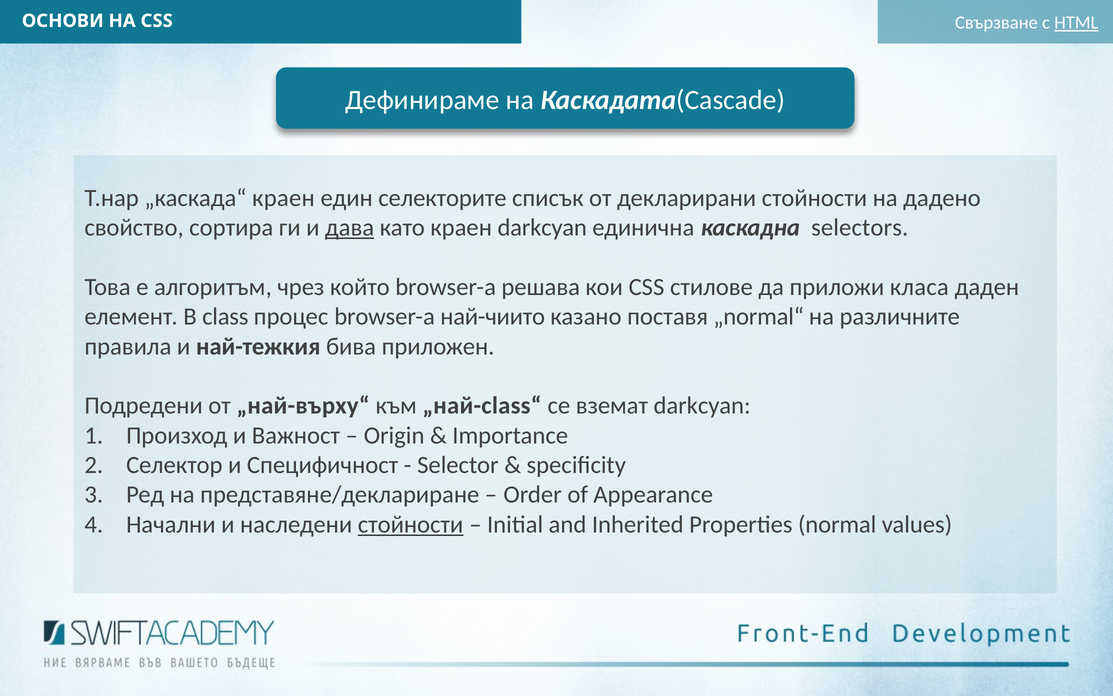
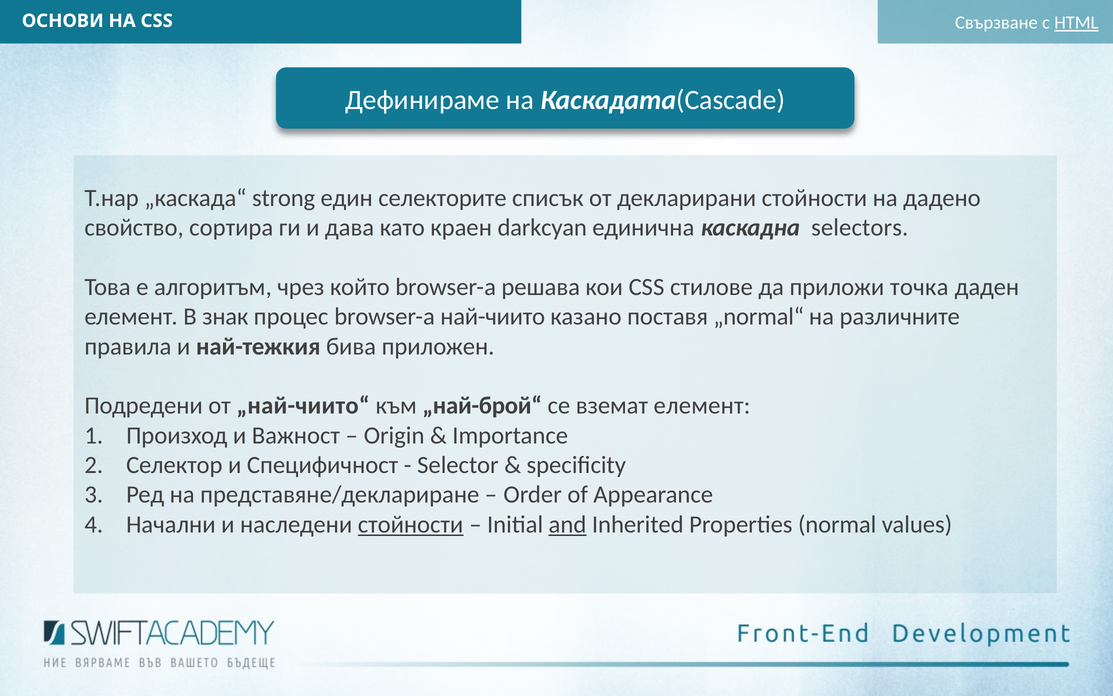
„каскада“ краен: краен -> strong (284, 198)
дава underline: present -> none (350, 228)
класа: класа -> точка (919, 287)
class: class -> знак (225, 317)
„най-върху“: „най-върху“ -> „най-чиито“ (303, 406)
„най-class“: „най-class“ -> „най-брой“ (482, 406)
вземат darkcyan: darkcyan -> елемент (702, 406)
and underline: none -> present (568, 524)
